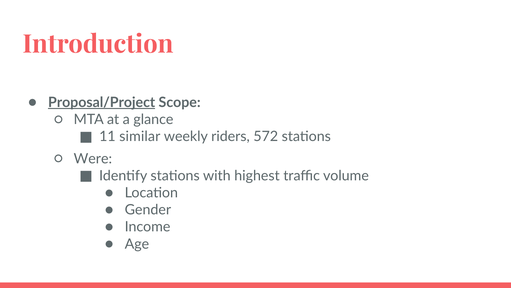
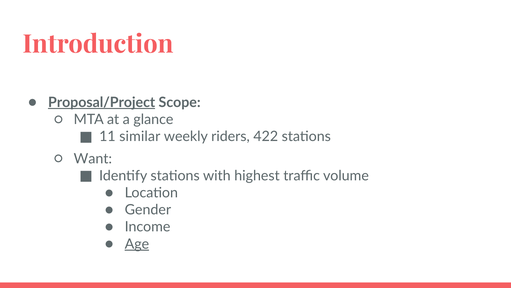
572: 572 -> 422 (266, 136)
Were: Were -> Want (93, 158)
Age underline: none -> present (137, 244)
